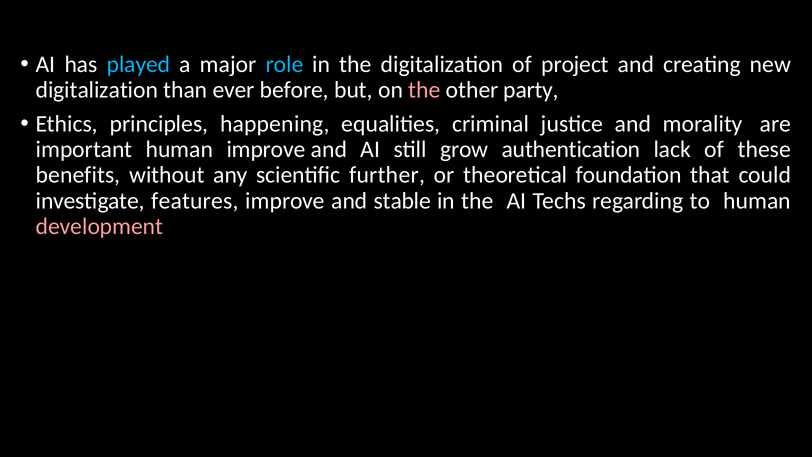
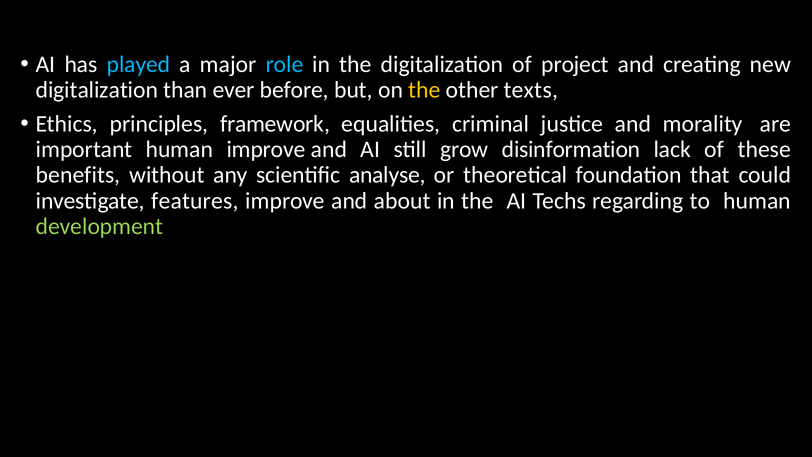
the colour: pink -> yellow (424, 90)
party: party -> texts (531, 90)
happening: happening -> framework (275, 124)
authentication: authentication -> disinformation (571, 149)
further: further -> analyse (387, 175)
stable: stable -> about (402, 201)
development colour: pink -> light green (99, 226)
